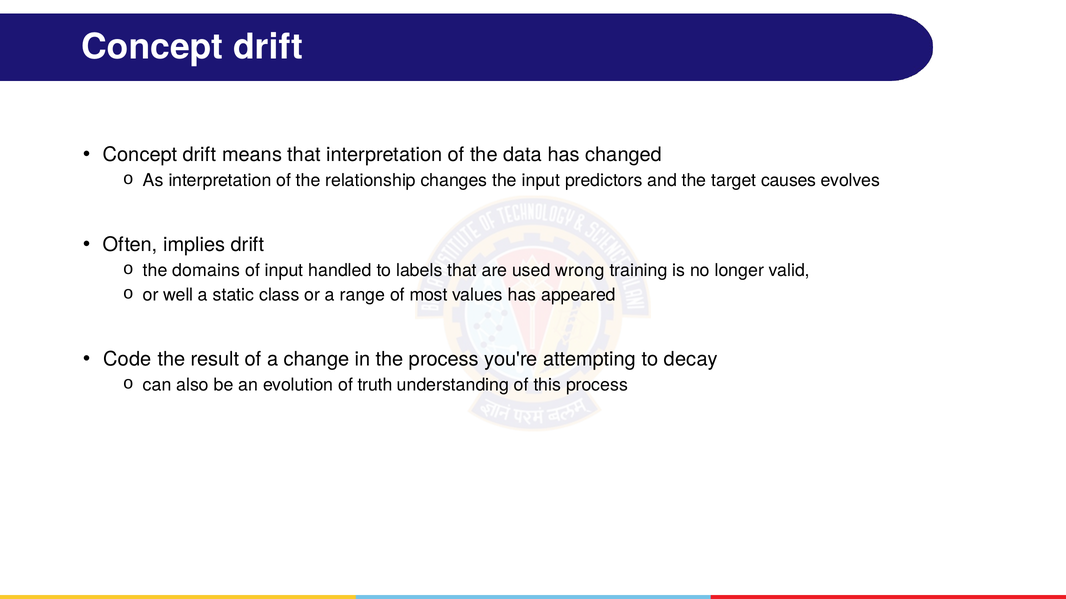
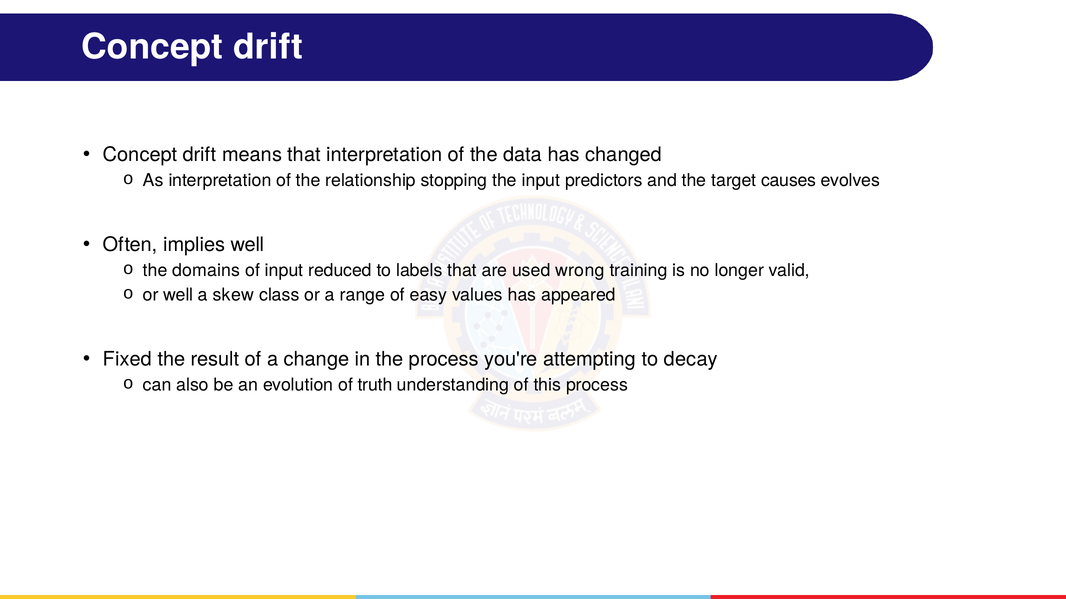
changes: changes -> stopping (454, 181)
implies drift: drift -> well (248, 245)
handled: handled -> reduced (340, 271)
static: static -> skew (233, 295)
most: most -> easy (428, 295)
Code: Code -> Fixed (127, 359)
